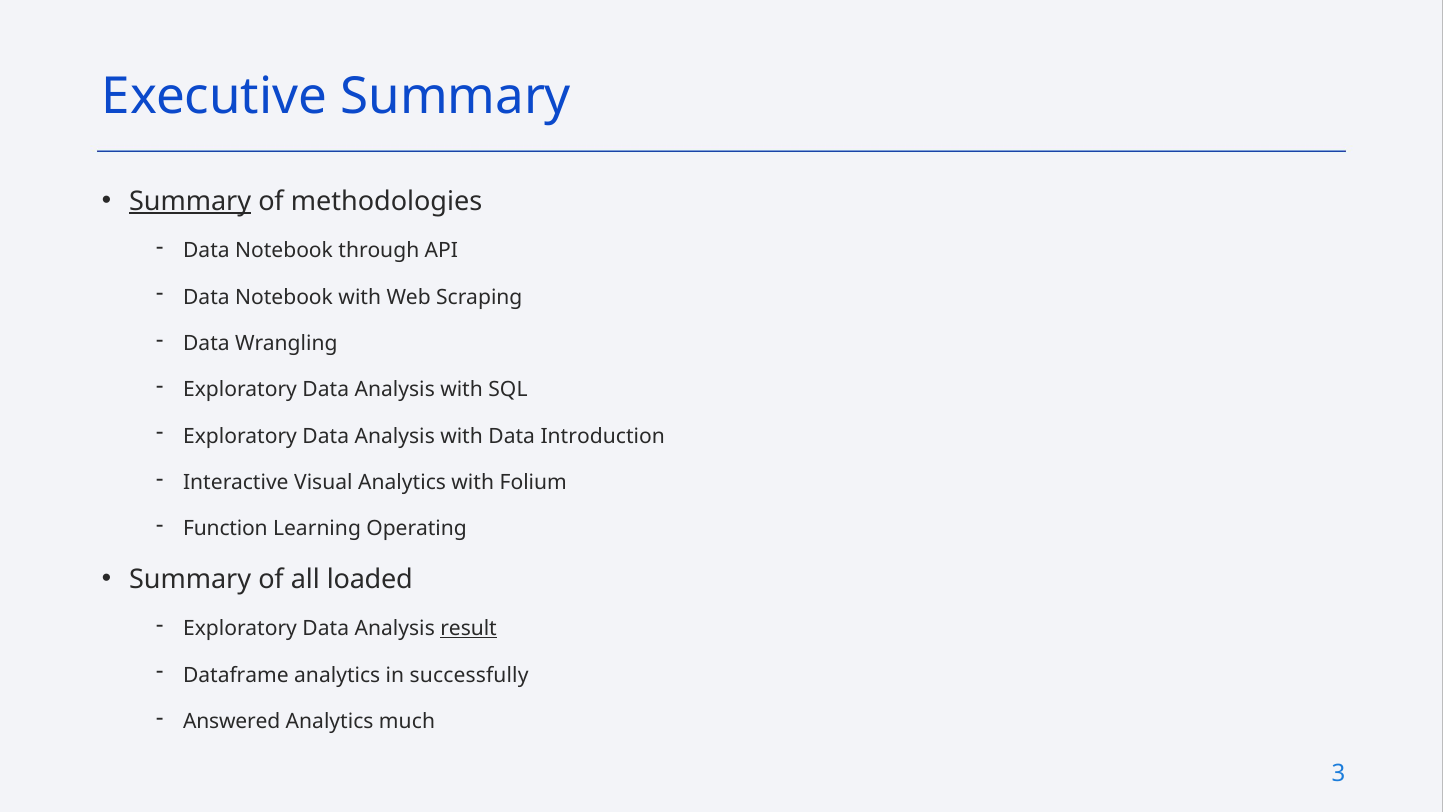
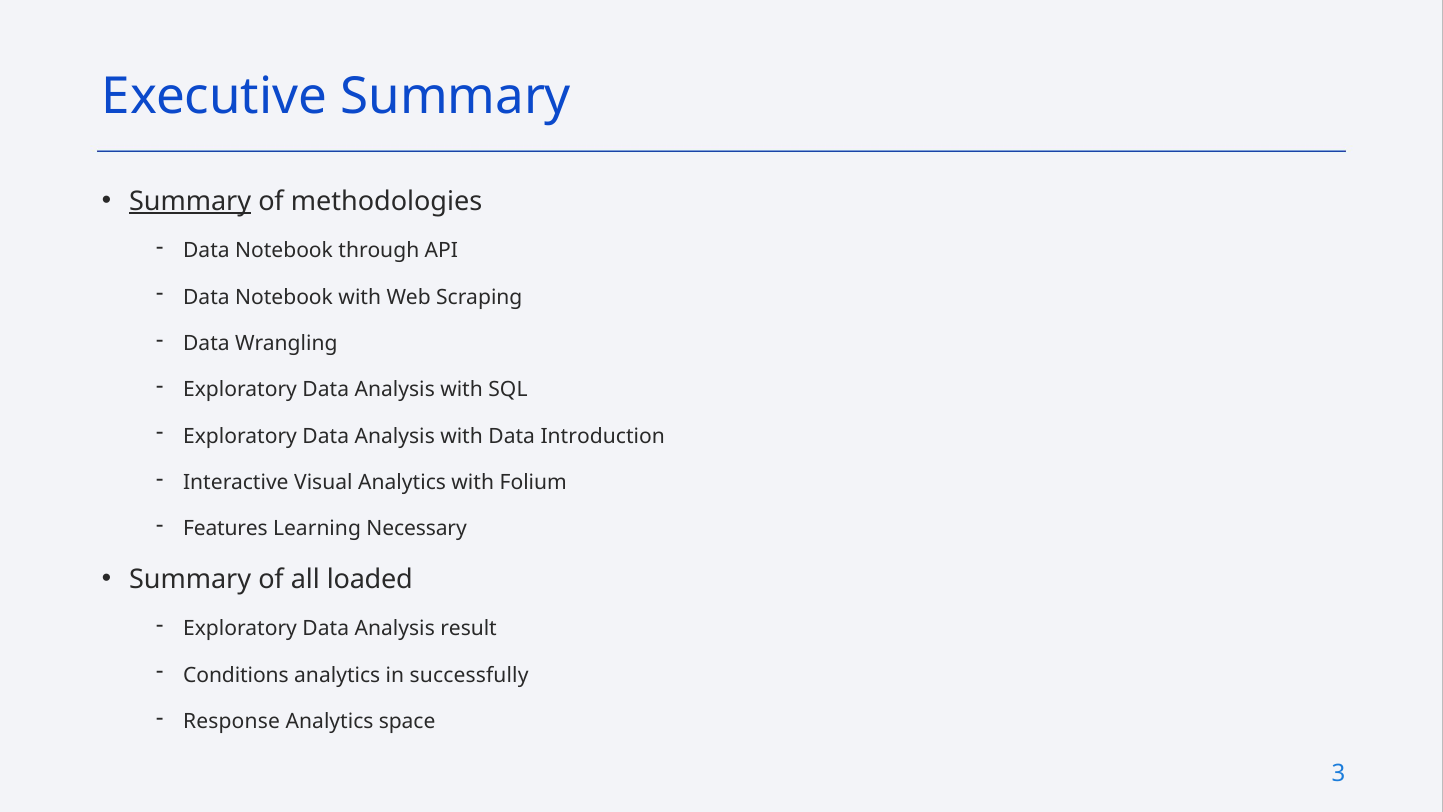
Function: Function -> Features (225, 529)
Operating: Operating -> Necessary (417, 529)
result underline: present -> none (469, 629)
Dataframe: Dataframe -> Conditions (236, 675)
Answered: Answered -> Response (232, 721)
much: much -> space (407, 721)
